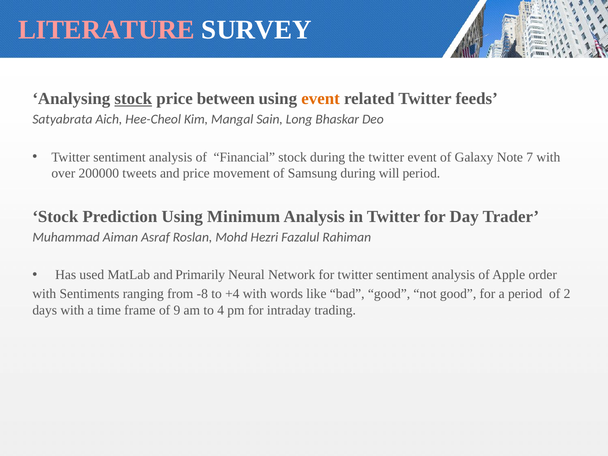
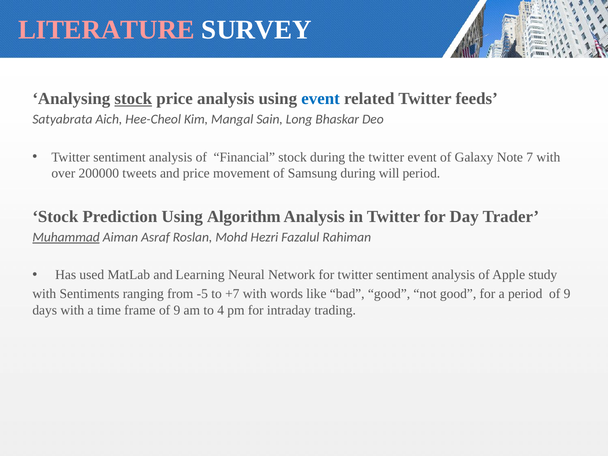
price between: between -> analysis (226, 99)
event colour: orange -> blue (321, 99)
Minimum: Minimum -> Algorithm (244, 217)
Muhammad underline: none -> present (66, 237)
Primarily: Primarily -> Learning (200, 275)
order: order -> study (543, 275)
-8: -8 -> -5 (202, 294)
+4: +4 -> +7 (232, 294)
period of 2: 2 -> 9 (567, 294)
